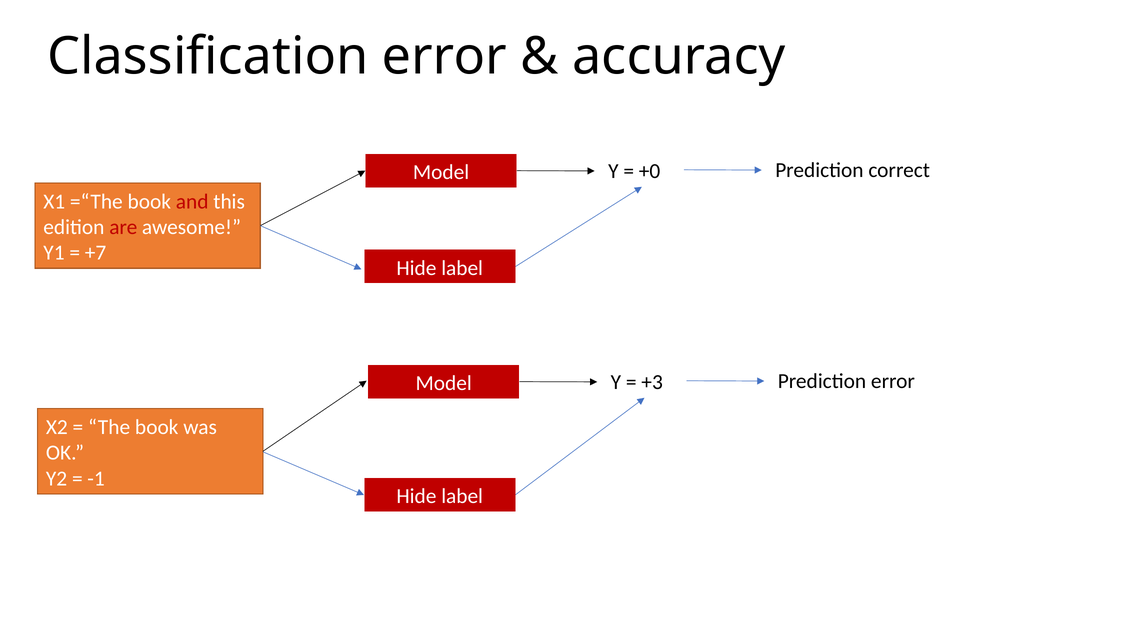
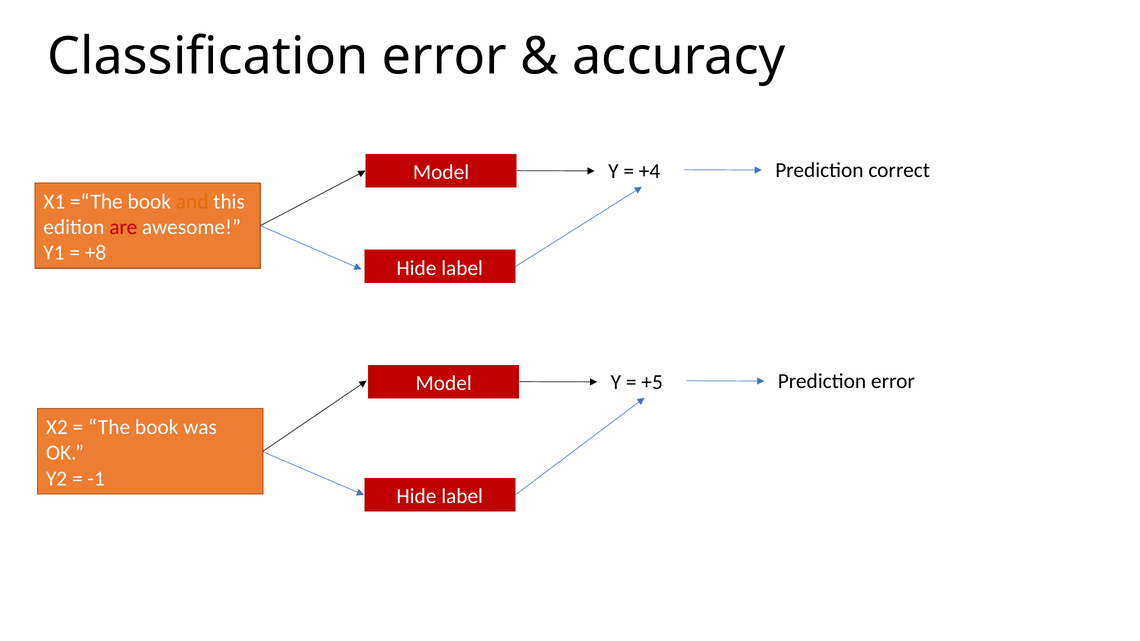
+0: +0 -> +4 (650, 171)
and colour: red -> orange (192, 202)
+7: +7 -> +8 (96, 253)
+3: +3 -> +5 (652, 382)
